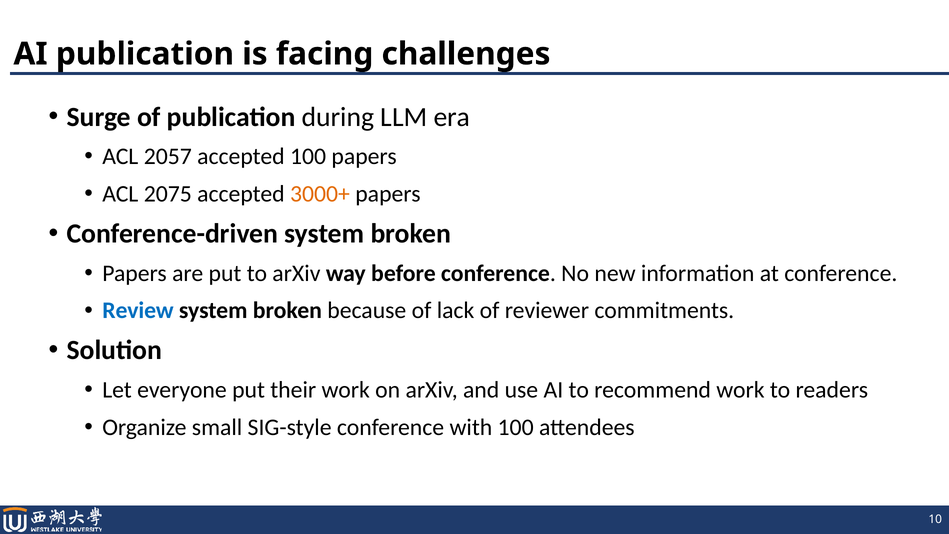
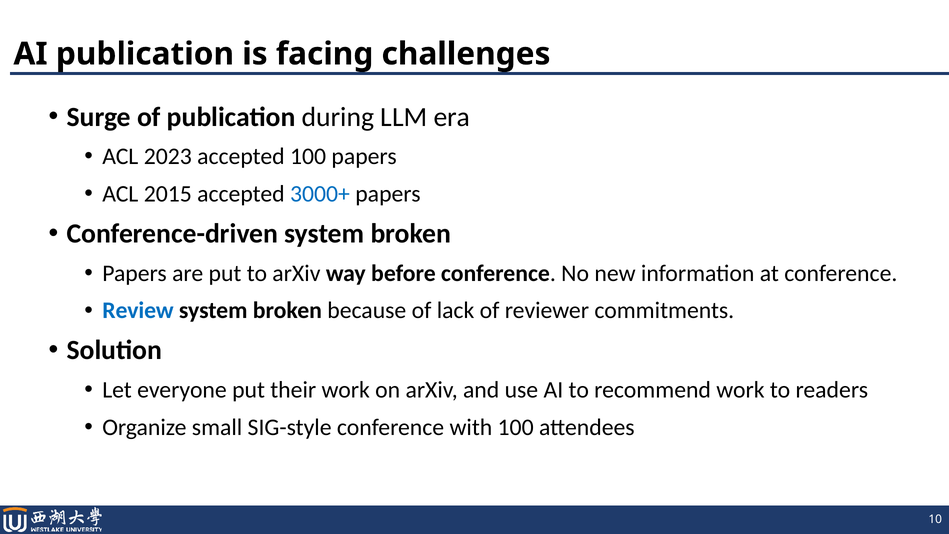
2057: 2057 -> 2023 (168, 156)
2075: 2075 -> 2015 (168, 194)
3000+ colour: orange -> blue (320, 194)
